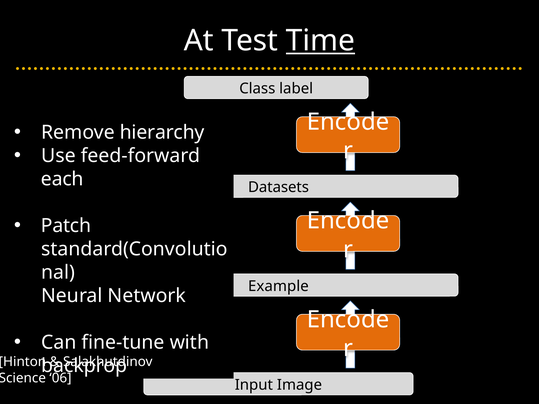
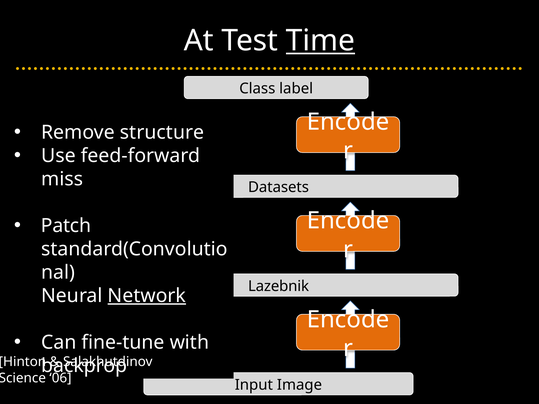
hierarchy: hierarchy -> structure (162, 132)
each: each -> miss (62, 179)
Example: Example -> Lazebnik (279, 286)
Network underline: none -> present (147, 296)
